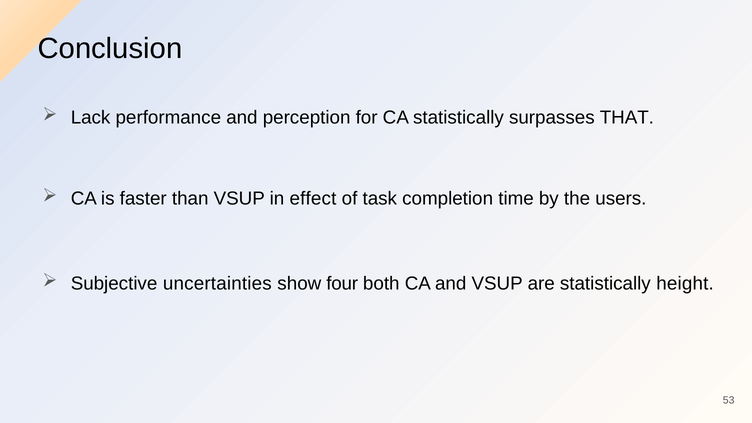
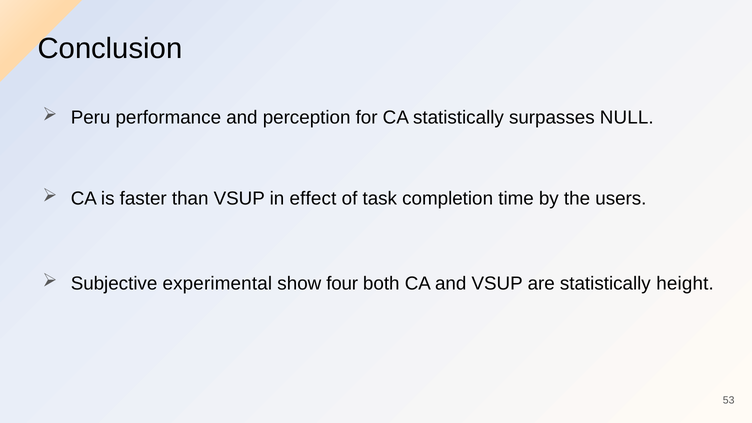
Lack: Lack -> Peru (91, 118)
THAT: THAT -> NULL (627, 118)
uncertainties: uncertainties -> experimental (217, 284)
